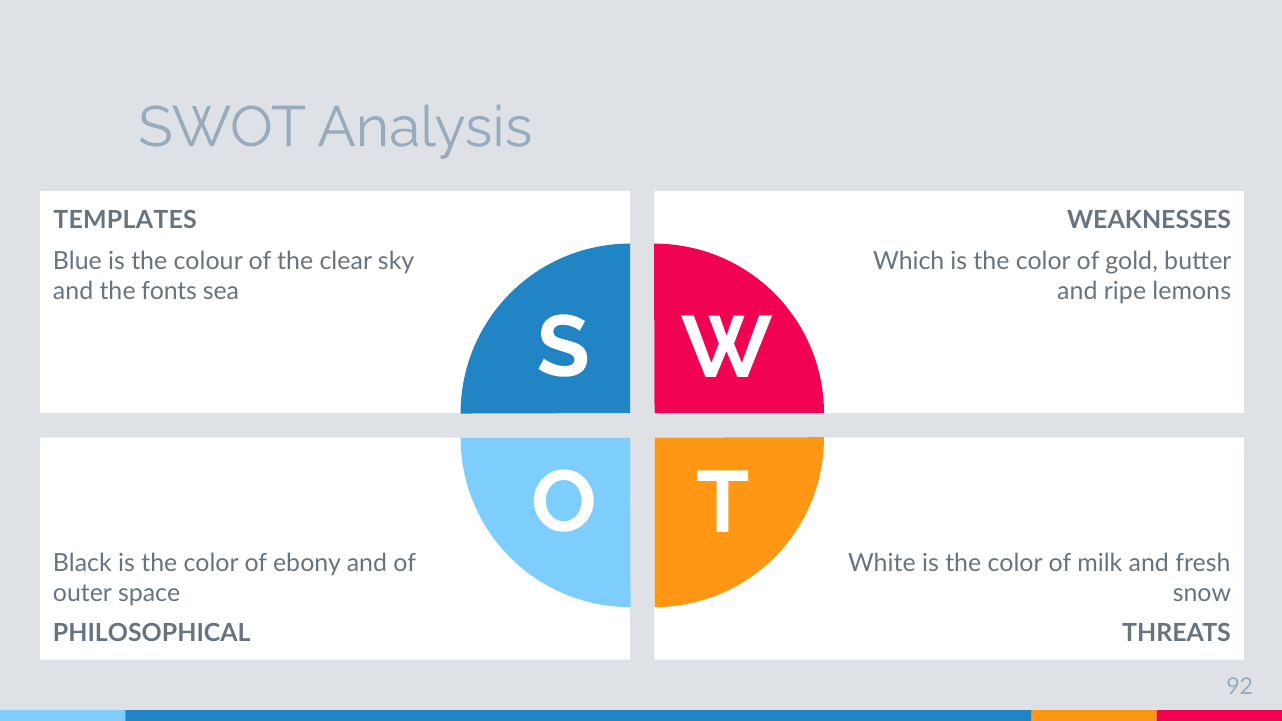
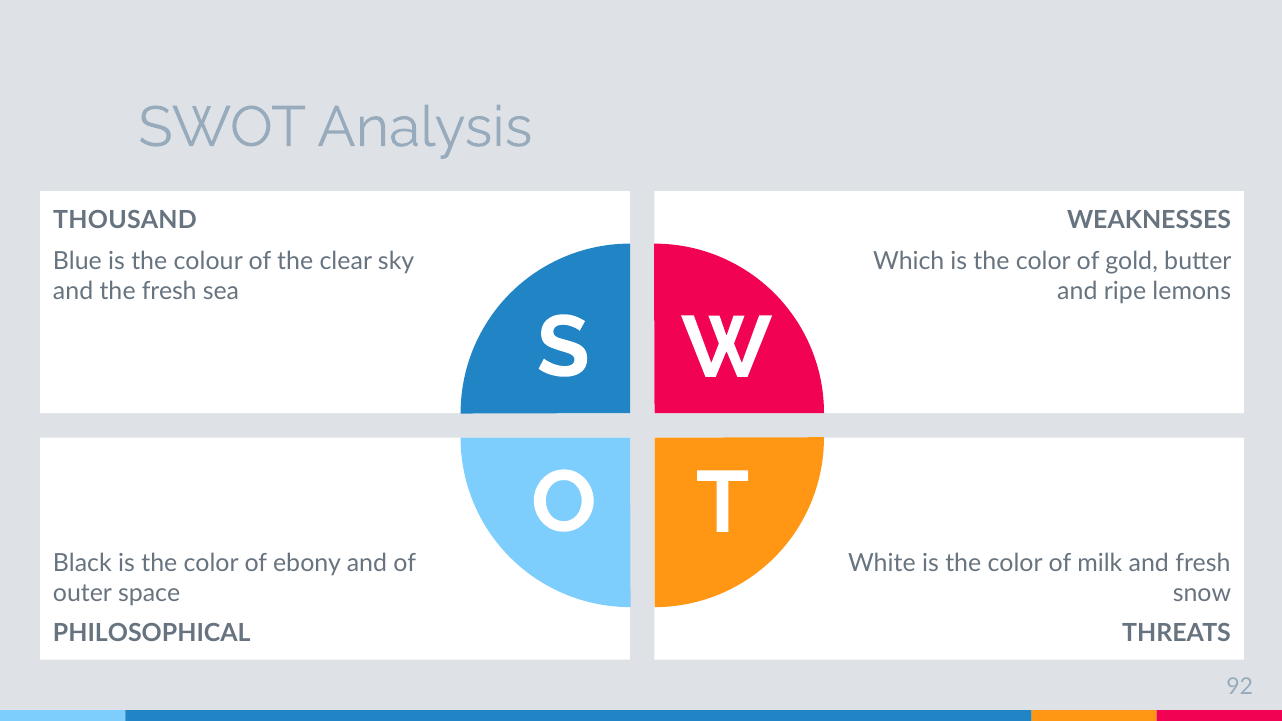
TEMPLATES: TEMPLATES -> THOUSAND (125, 221)
the fonts: fonts -> fresh (169, 291)
